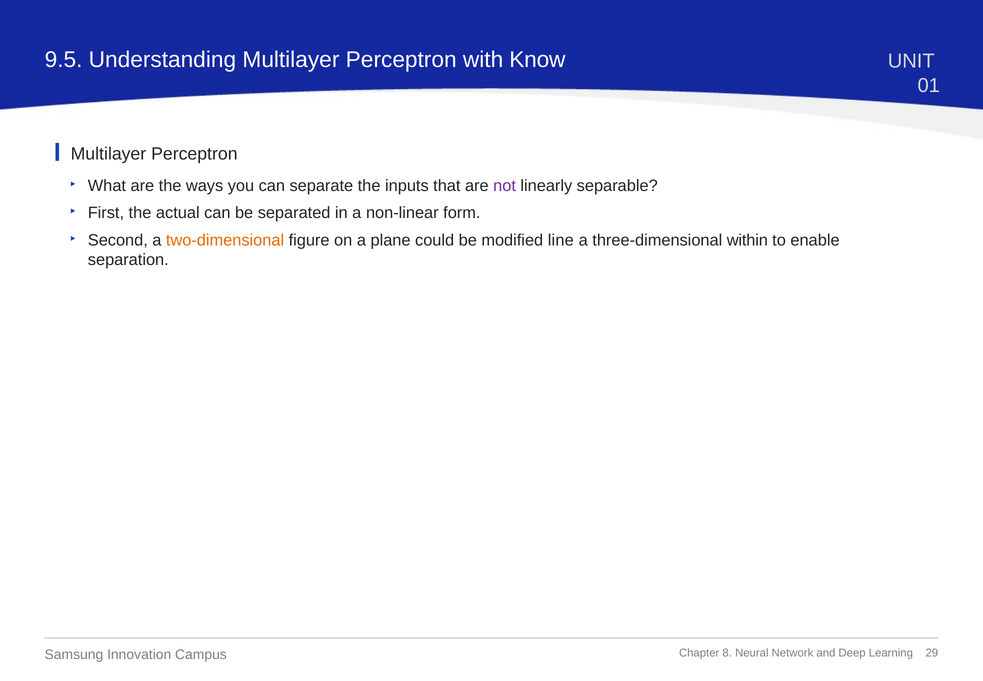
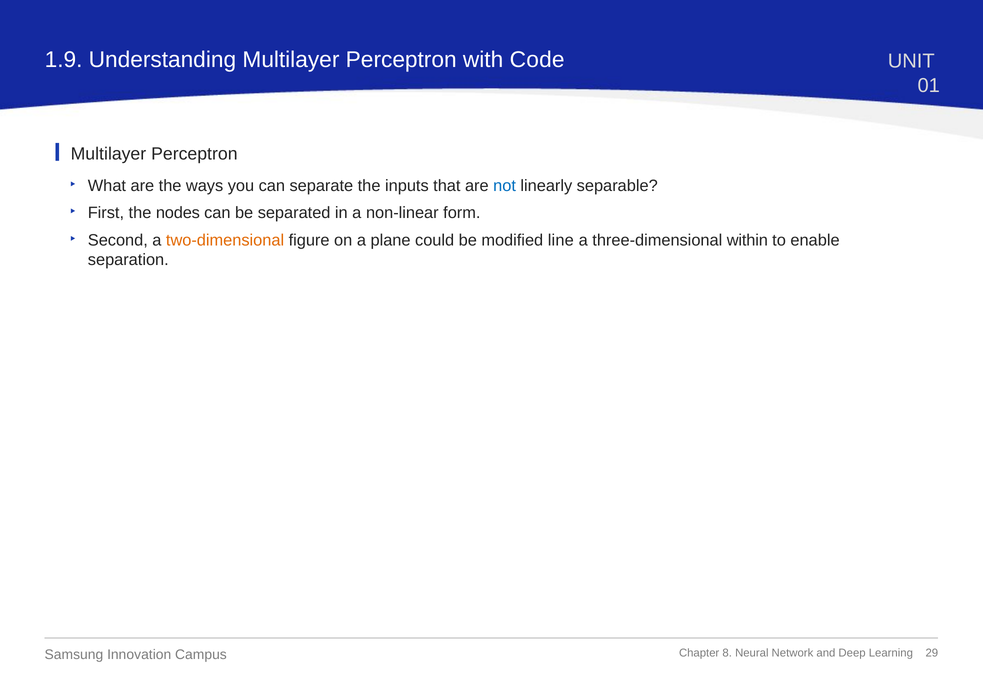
9.5: 9.5 -> 1.9 (64, 60)
Know: Know -> Code (537, 60)
not colour: purple -> blue (505, 186)
actual: actual -> nodes (178, 213)
